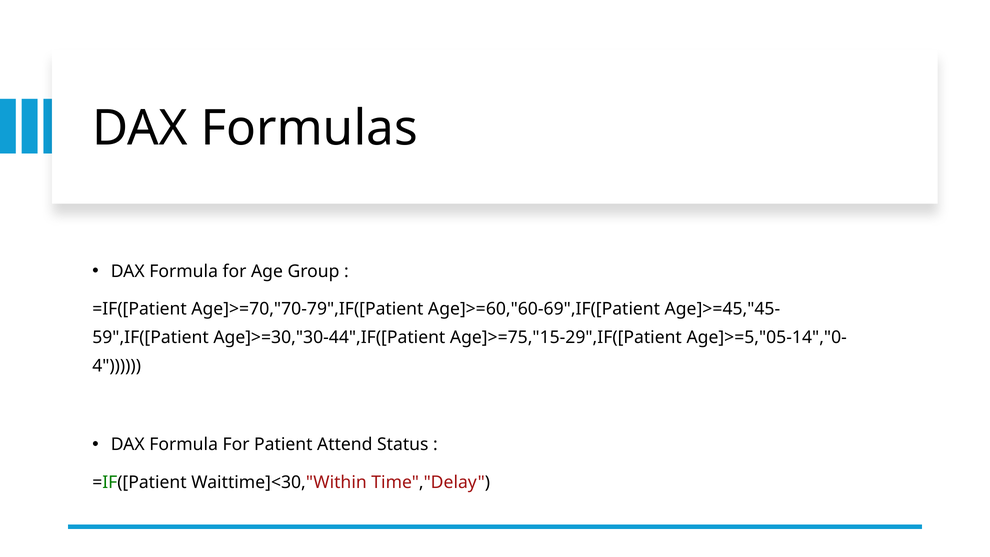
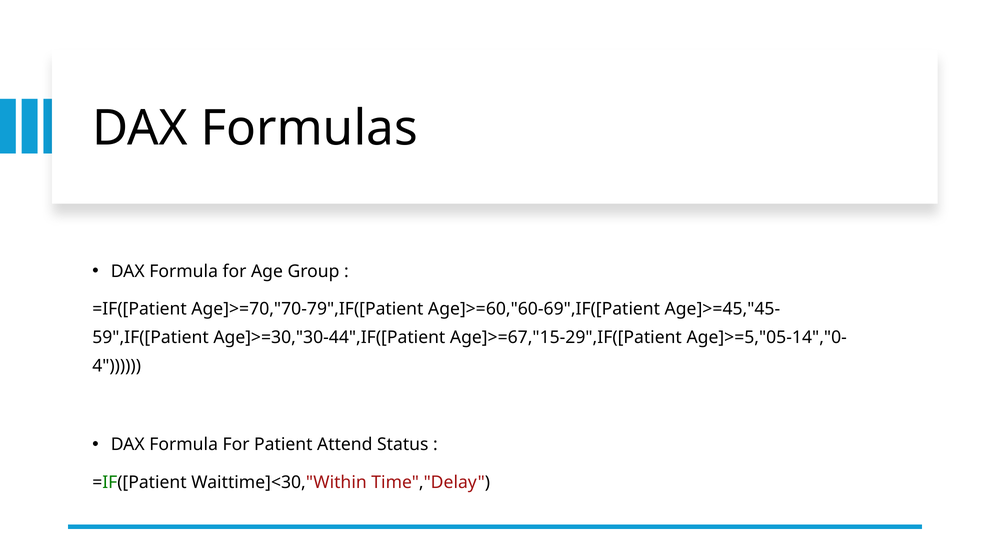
Age]>=75,"15-29",IF([Patient: Age]>=75,"15-29",IF([Patient -> Age]>=67,"15-29",IF([Patient (566, 338)
